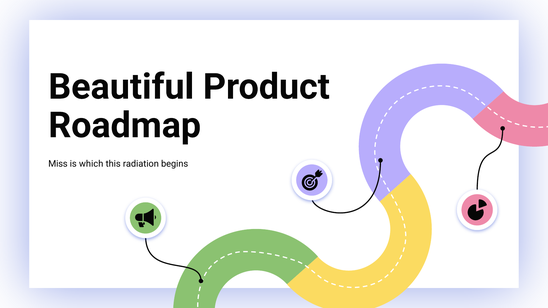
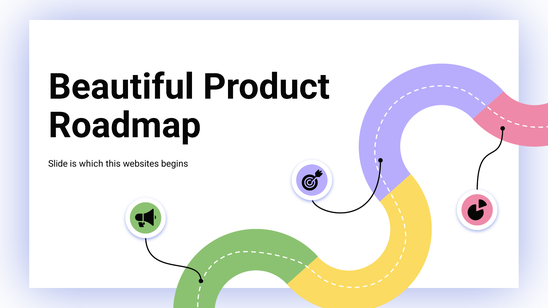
Miss: Miss -> Slide (58, 164)
radiation: radiation -> websites (141, 164)
